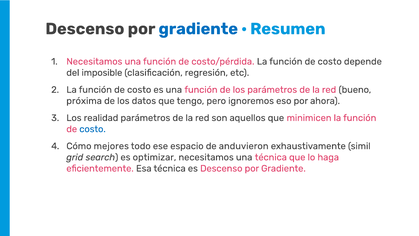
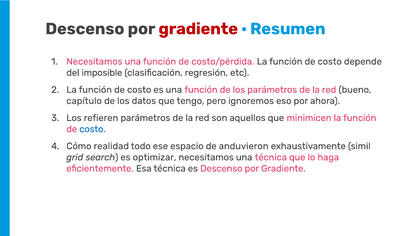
gradiente colour: blue -> red (198, 29)
próxima: próxima -> capítulo (84, 101)
realidad: realidad -> refieren (101, 118)
mejores: mejores -> realidad (111, 146)
